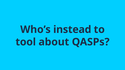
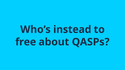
tool: tool -> free (26, 42)
